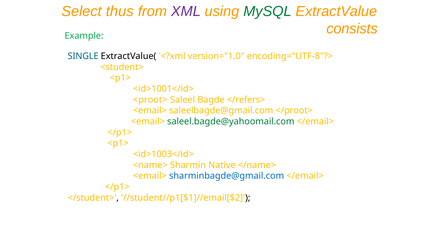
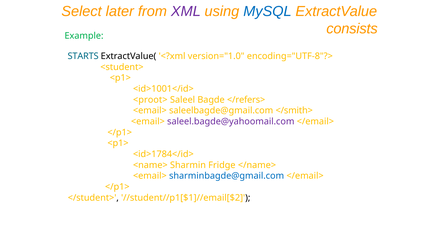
thus: thus -> later (120, 11)
MySQL colour: green -> blue (267, 11)
SINGLE: SINGLE -> STARTS (83, 56)
</proot>: </proot> -> </smith> (294, 110)
saleel.bagde@yahoomail.com colour: green -> purple (231, 121)
<id>1003</id>: <id>1003</id> -> <id>1784</id> (163, 154)
Native: Native -> Fridge (222, 165)
